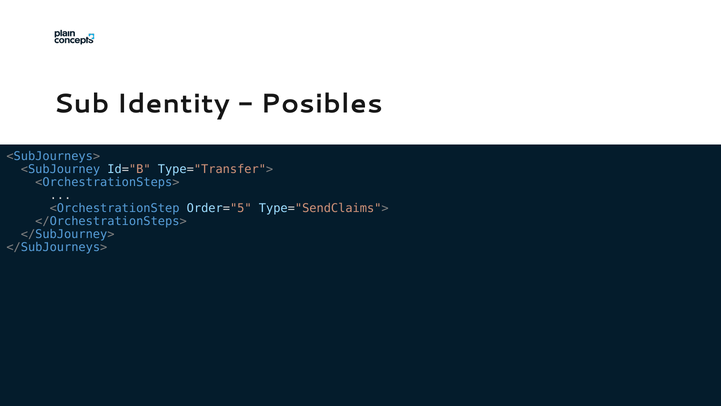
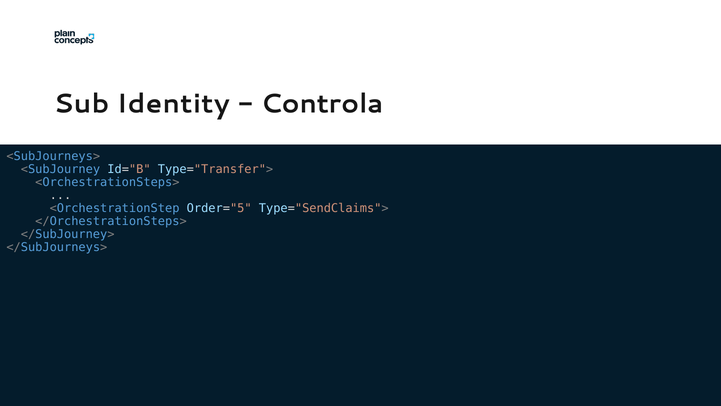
Posibles: Posibles -> Controla (322, 104)
